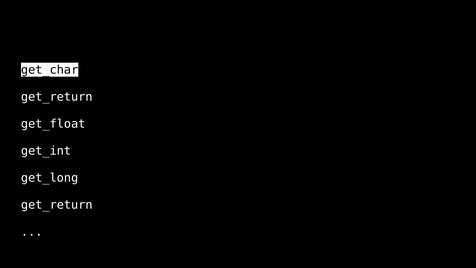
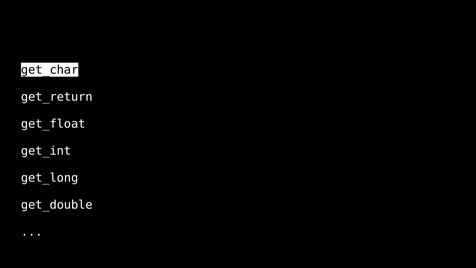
get_return: get_return -> get_double (57, 205)
